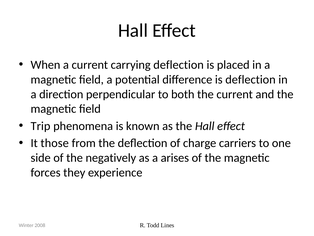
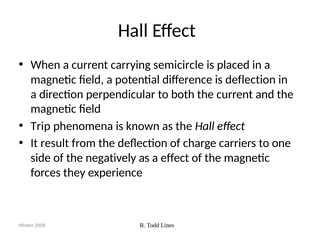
carrying deflection: deflection -> semicircle (179, 65)
those: those -> result (55, 143)
a arises: arises -> effect (175, 158)
